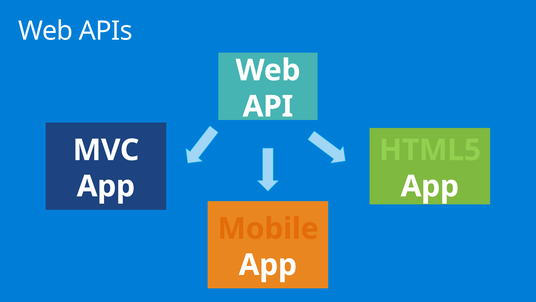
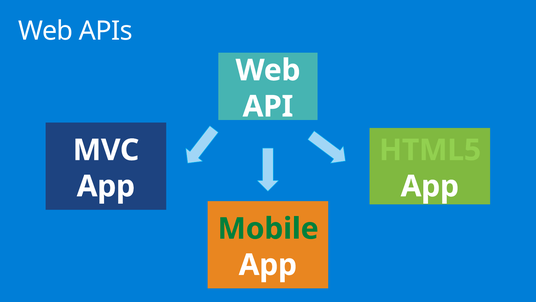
Mobile colour: orange -> green (268, 228)
